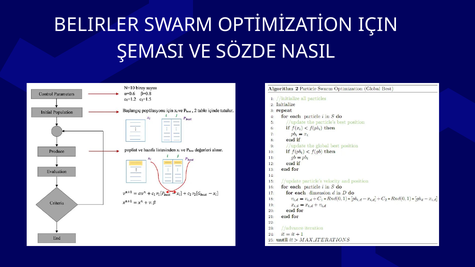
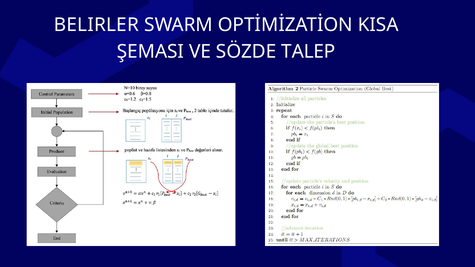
IÇIN: IÇIN -> KISA (378, 25)
NASIL: NASIL -> TALEP (308, 52)
